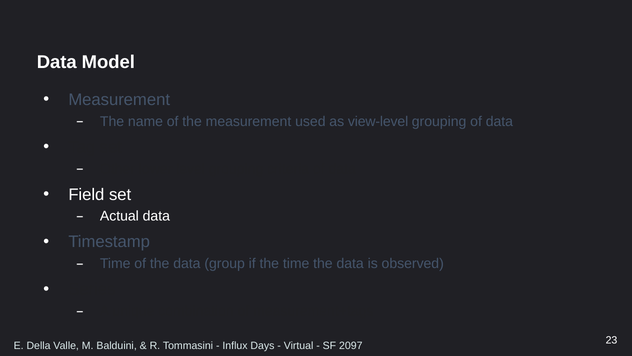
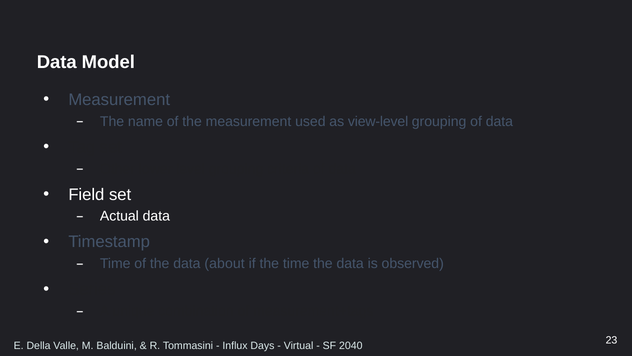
group: group -> about (225, 263)
2097: 2097 -> 2040 (351, 345)
